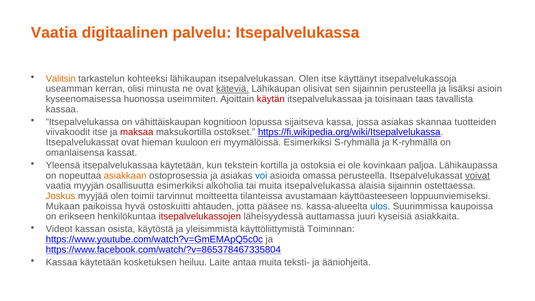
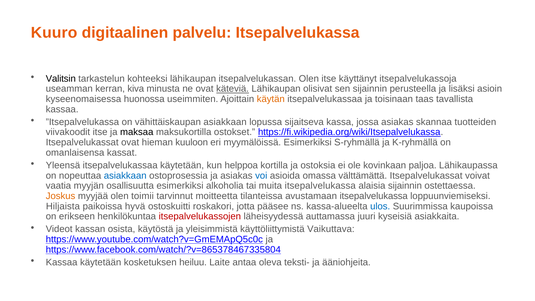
Vaatia: Vaatia -> Kuuro (54, 33)
Valitsin colour: orange -> black (61, 79)
olisi: olisi -> kiva (136, 89)
käytän colour: red -> orange (271, 99)
vähittäiskaupan kognitioon: kognitioon -> asiakkaan (225, 122)
maksaa colour: red -> black (137, 132)
tekstein: tekstein -> helppoa (241, 165)
asiakkaan colour: orange -> blue (125, 176)
omassa perusteella: perusteella -> välttämättä (363, 176)
voivat underline: present -> none (477, 176)
avustamaan käyttöasteeseen: käyttöasteeseen -> itsepalvelukassa (374, 196)
Mukaan: Mukaan -> Hiljaista (63, 206)
ahtauden: ahtauden -> roskakori (214, 206)
Toiminnan: Toiminnan -> Vaikuttava (331, 229)
antaa muita: muita -> oleva (270, 262)
